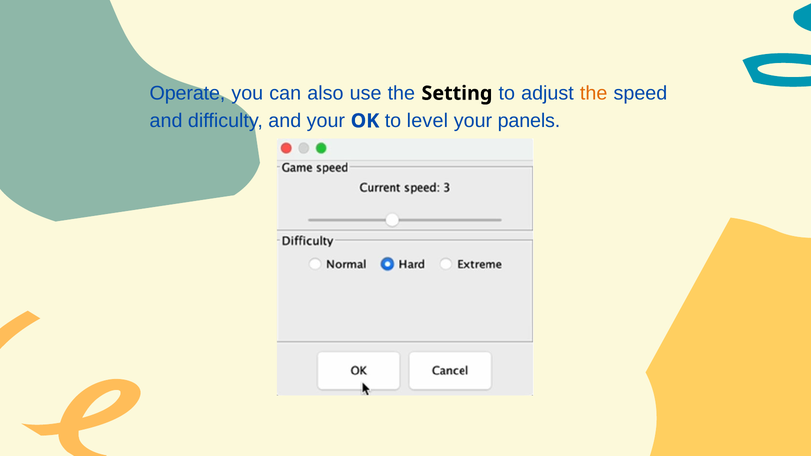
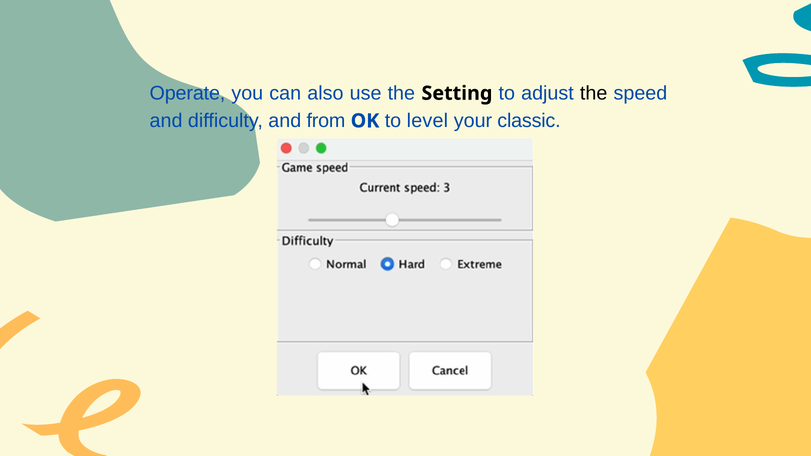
the colour: orange -> black (594, 93)
and your: your -> from (326, 121)
panels: panels -> classic (529, 121)
